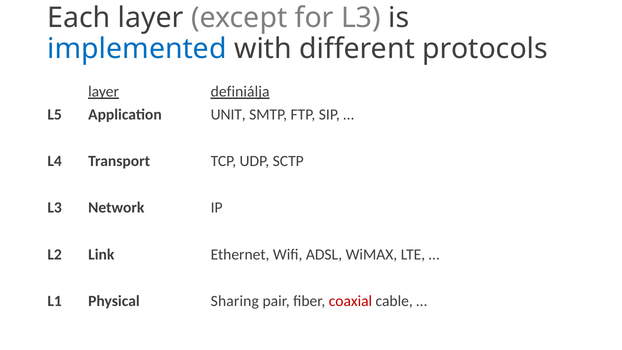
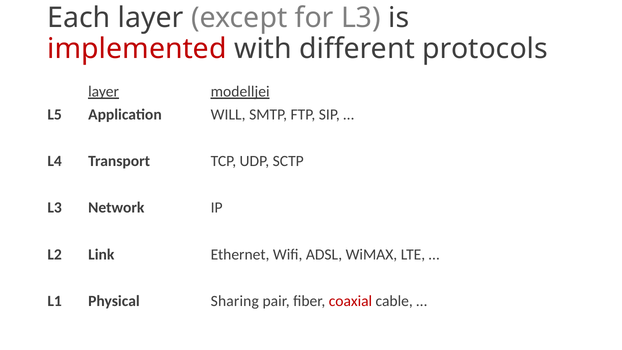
implemented colour: blue -> red (137, 49)
definiálja: definiálja -> modelljei (240, 91)
UNIT: UNIT -> WILL (228, 115)
